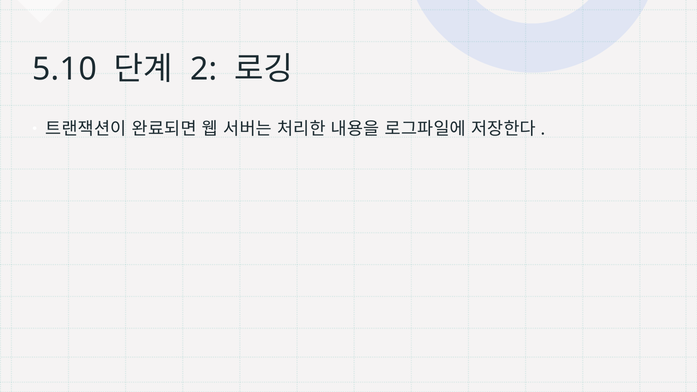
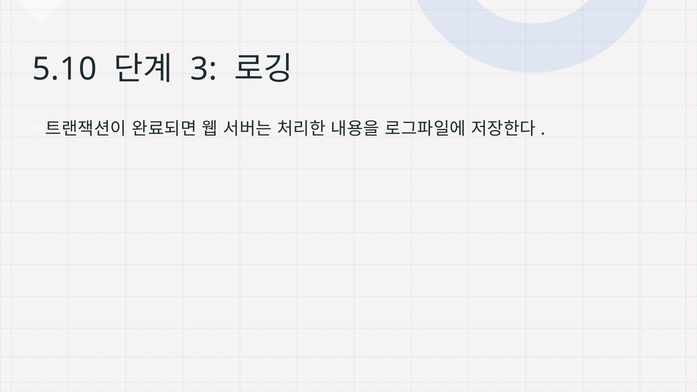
2: 2 -> 3 (204, 69)
